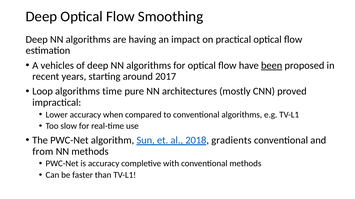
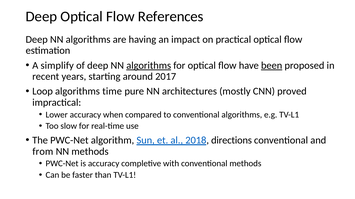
Smoothing: Smoothing -> References (171, 17)
vehicles: vehicles -> simplify (57, 66)
algorithms underline: none -> present (149, 66)
gradients: gradients -> directions (232, 141)
